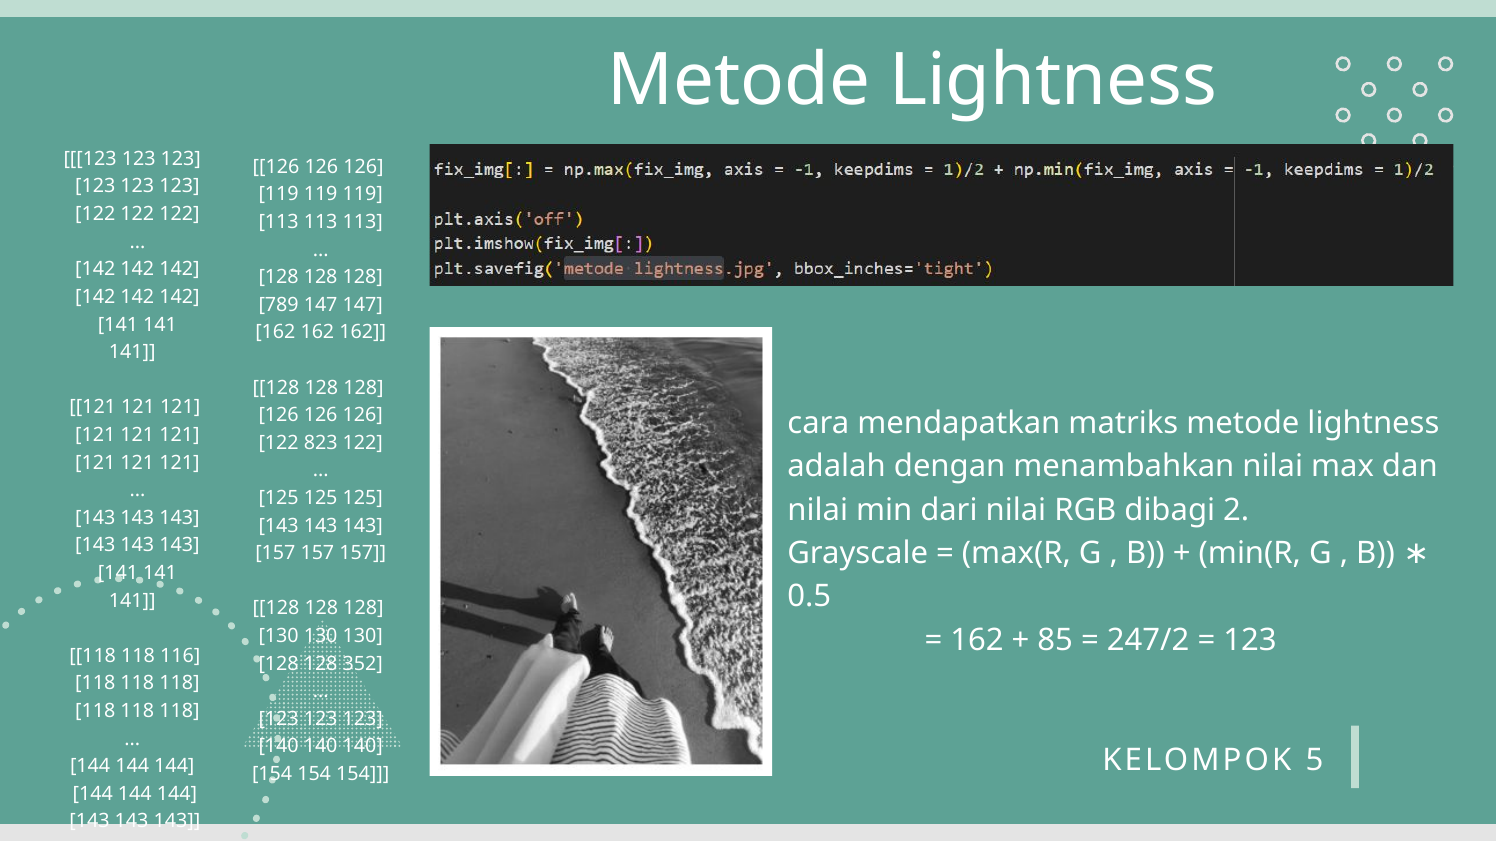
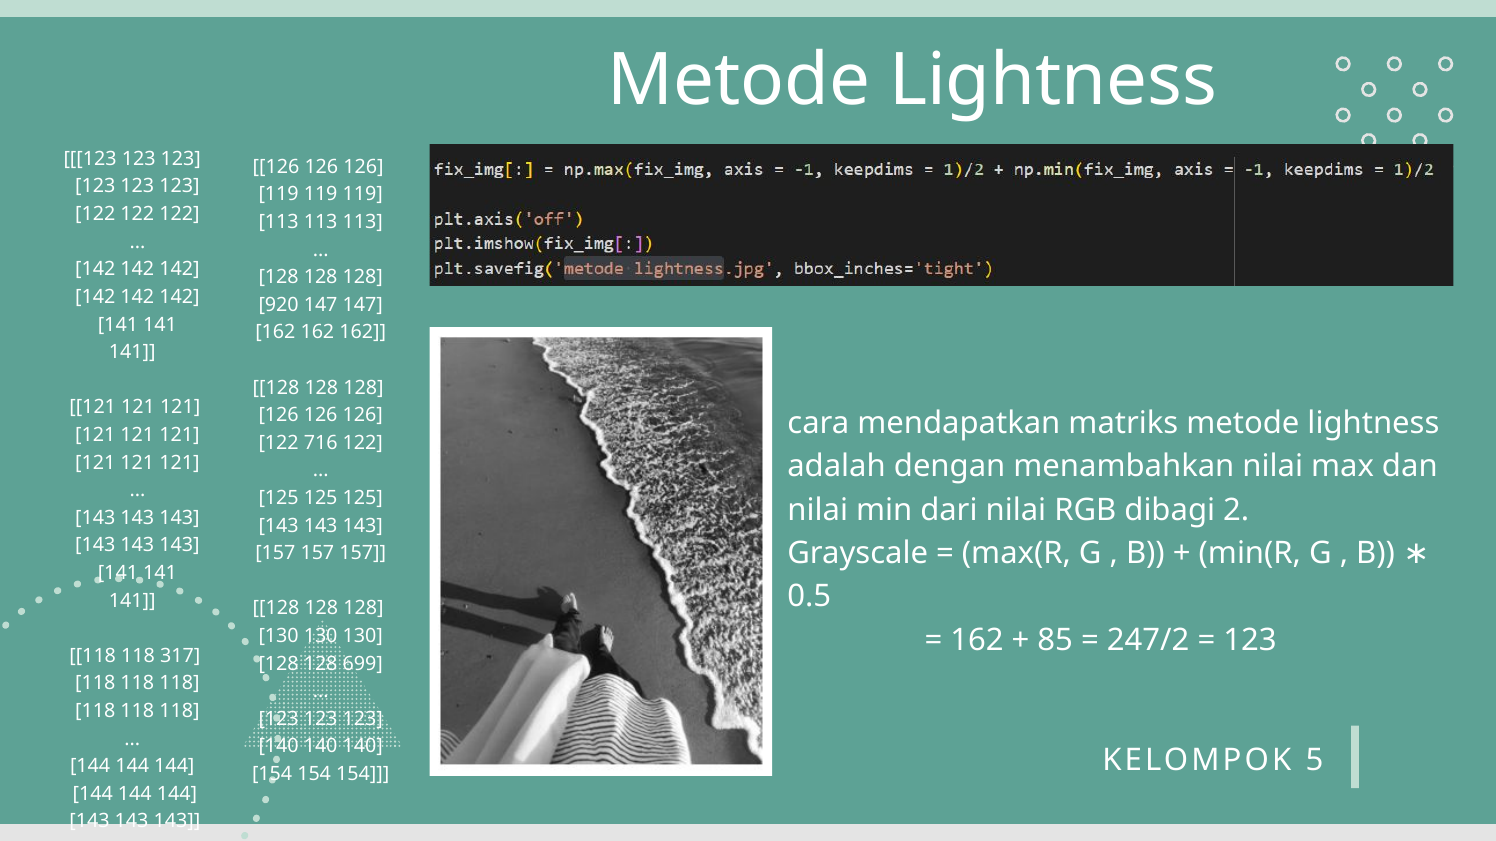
789: 789 -> 920 (279, 305)
823: 823 -> 716 (321, 443)
116: 116 -> 317 (180, 656)
352: 352 -> 699 (363, 664)
